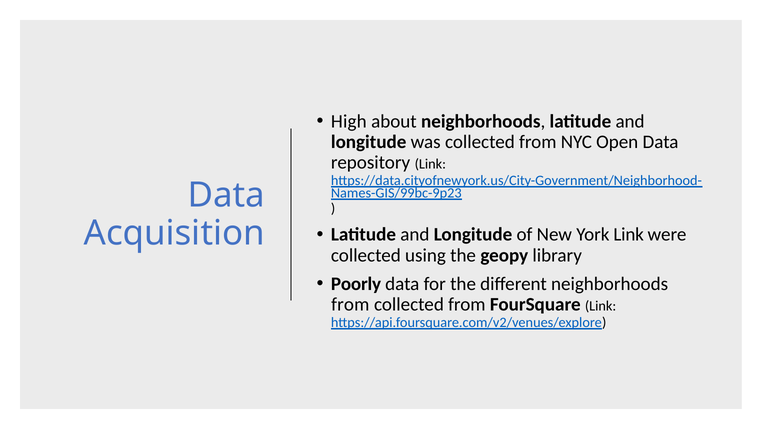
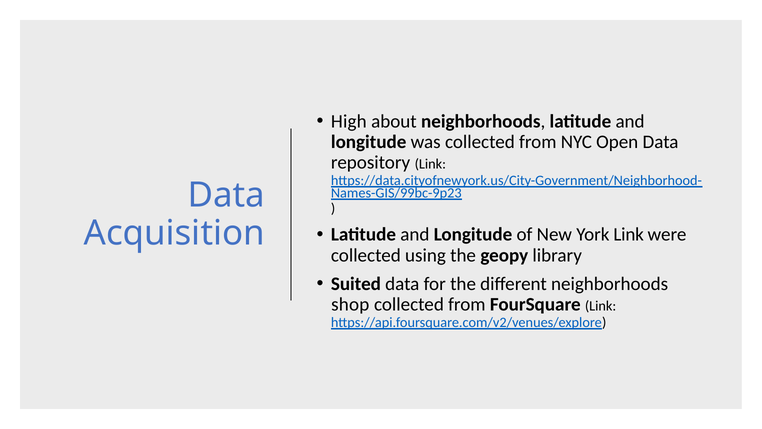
Poorly: Poorly -> Suited (356, 284)
from: from -> shop (350, 304)
